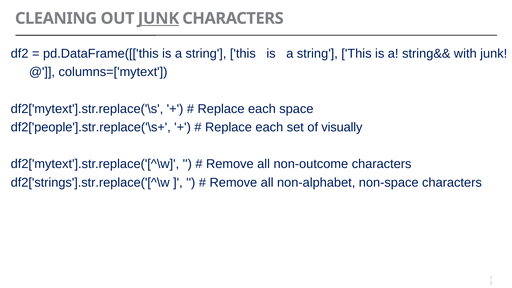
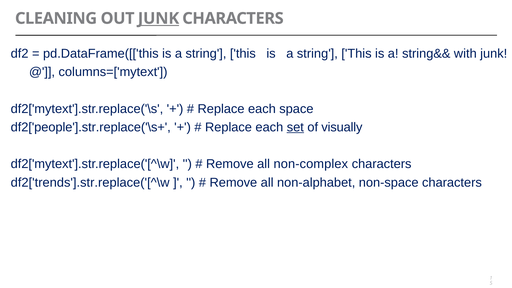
set underline: none -> present (295, 127)
non-outcome: non-outcome -> non-complex (311, 164)
df2['strings'].str.replace('[^\w: df2['strings'].str.replace('[^\w -> df2['trends'].str.replace('[^\w (90, 183)
